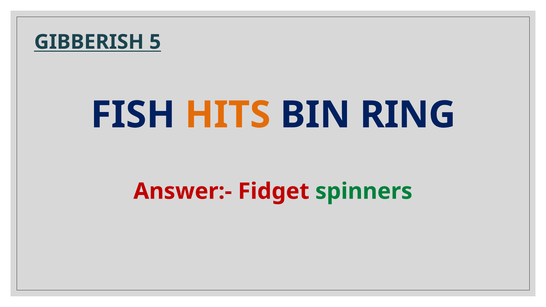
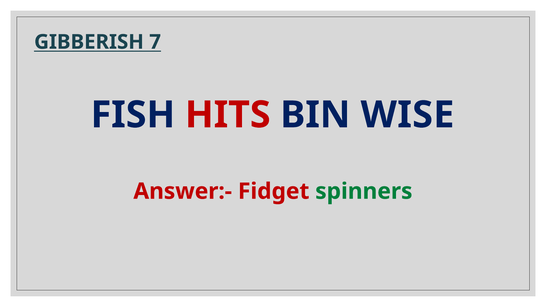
5: 5 -> 7 (155, 42)
HITS colour: orange -> red (228, 115)
RING: RING -> WISE (407, 115)
